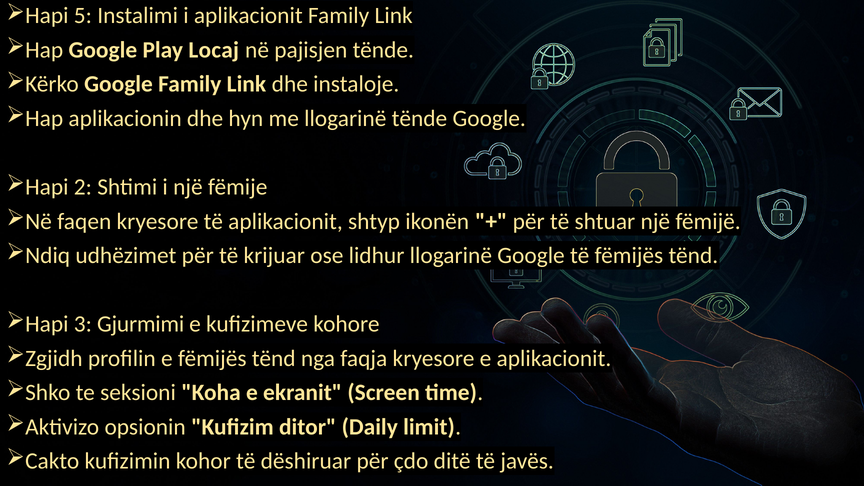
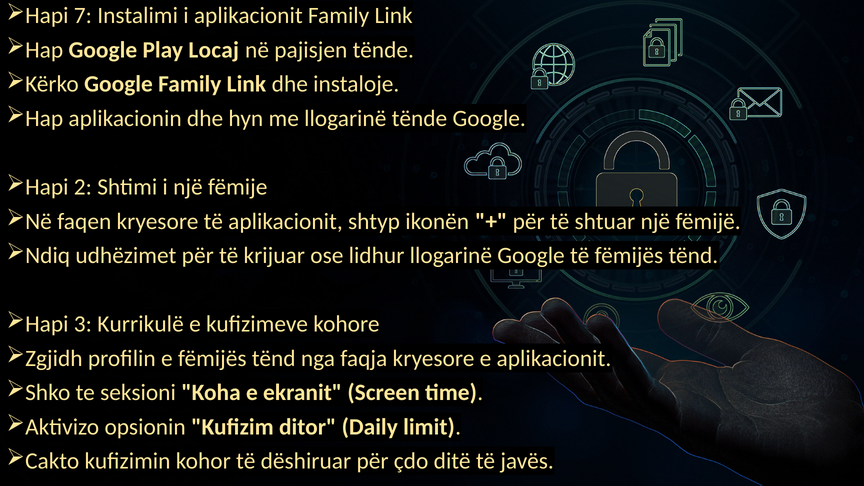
5: 5 -> 7 (83, 16)
Gjurmimi: Gjurmimi -> Kurrikulë (141, 324)
